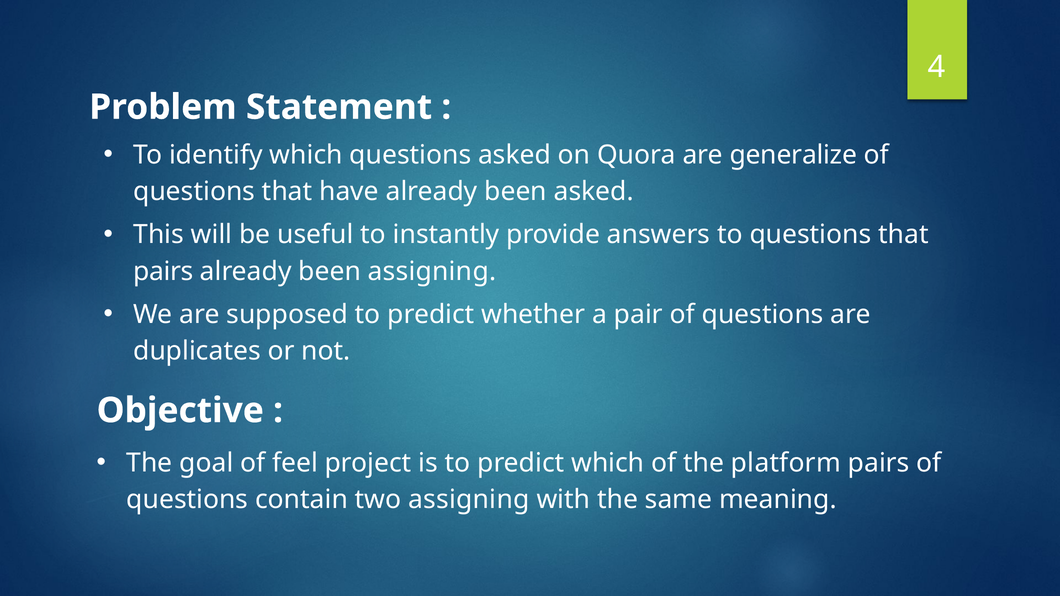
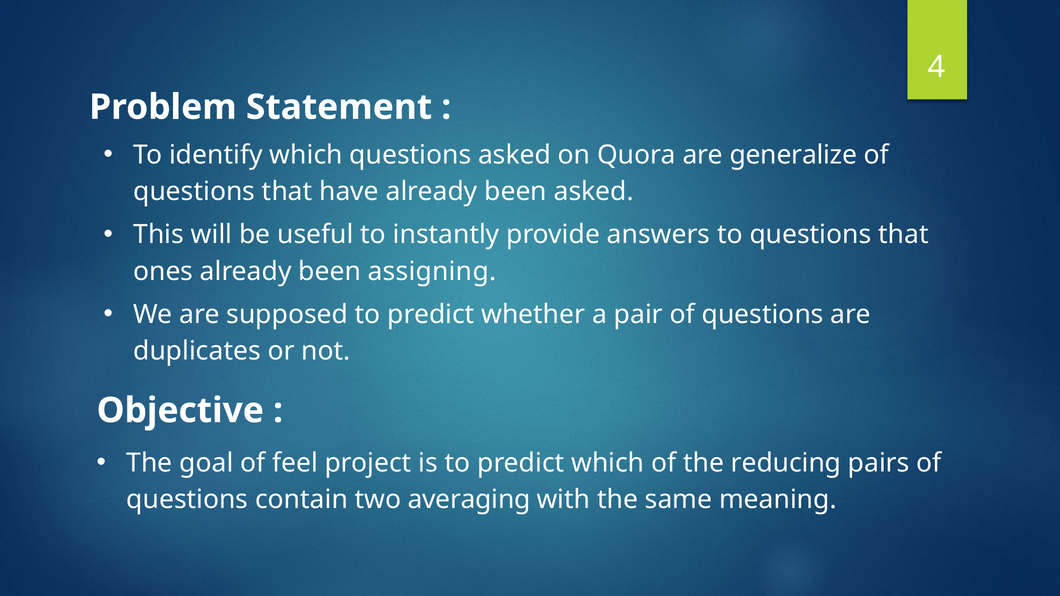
pairs: pairs -> ones (163, 271)
platform: platform -> reducing (786, 463)
two assigning: assigning -> averaging (469, 500)
